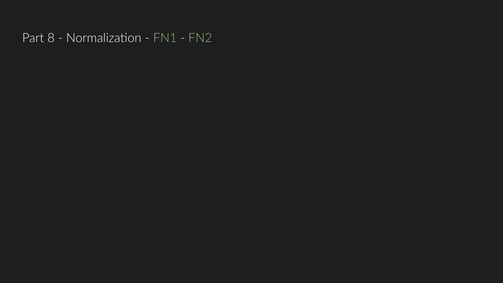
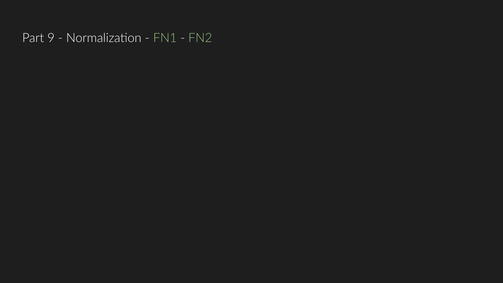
8: 8 -> 9 (51, 38)
